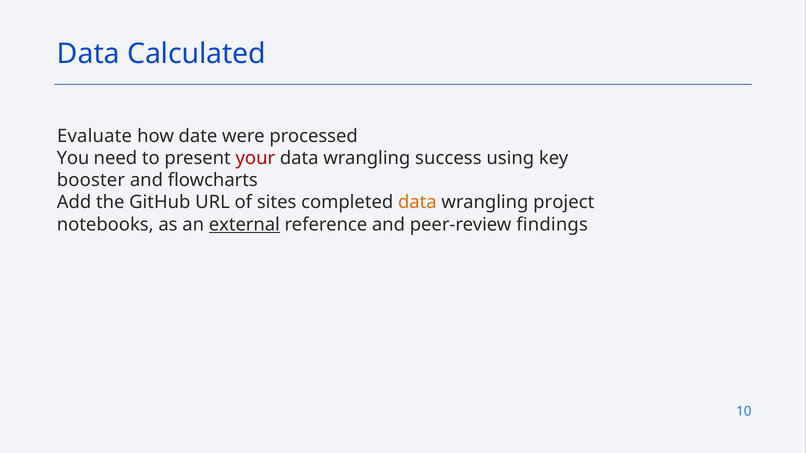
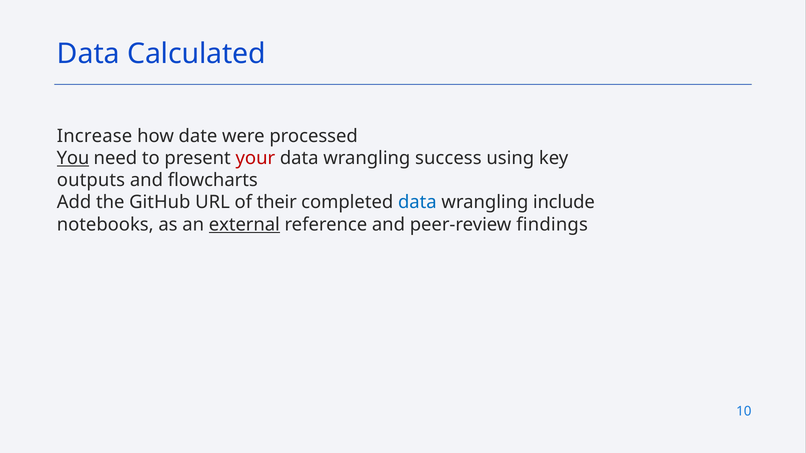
Evaluate: Evaluate -> Increase (95, 136)
You underline: none -> present (73, 158)
booster: booster -> outputs (91, 180)
sites: sites -> their (277, 203)
data colour: orange -> blue (417, 203)
project: project -> include (564, 203)
